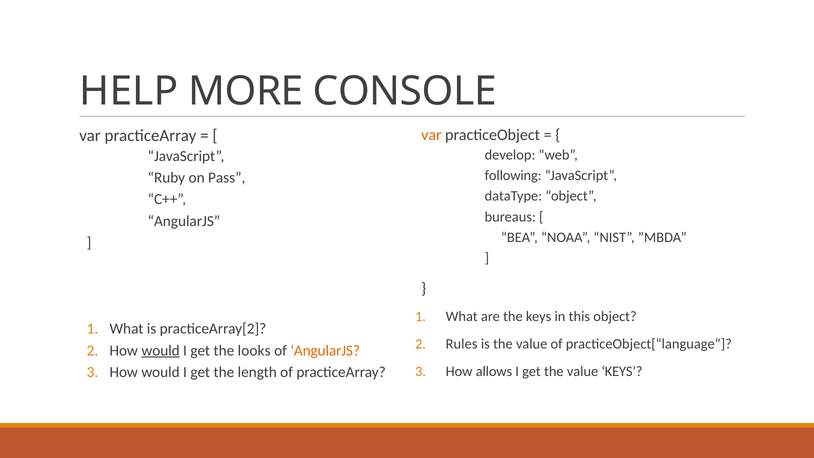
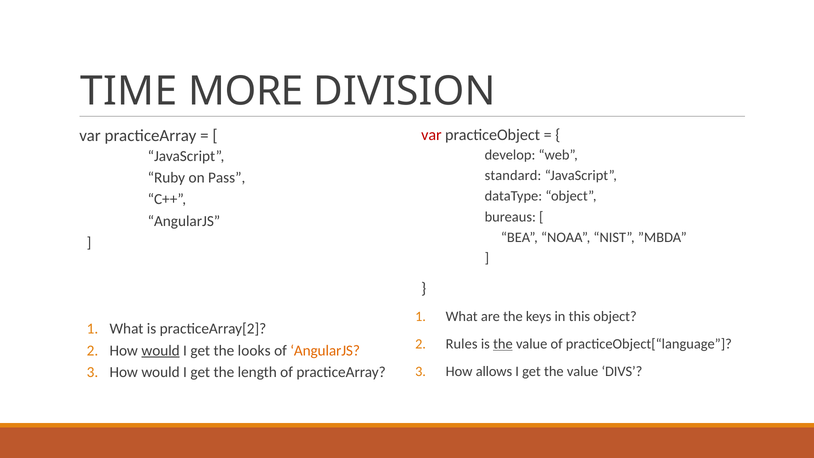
HELP: HELP -> TIME (129, 91)
CONSOLE: CONSOLE -> DIVISION (404, 91)
var colour: orange -> red (431, 135)
following: following -> standard (513, 175)
the underline: none -> present (503, 344)
value KEYS: KEYS -> DIVS (622, 371)
